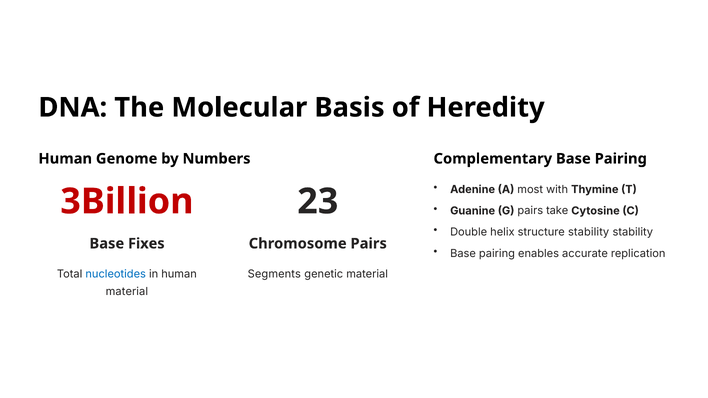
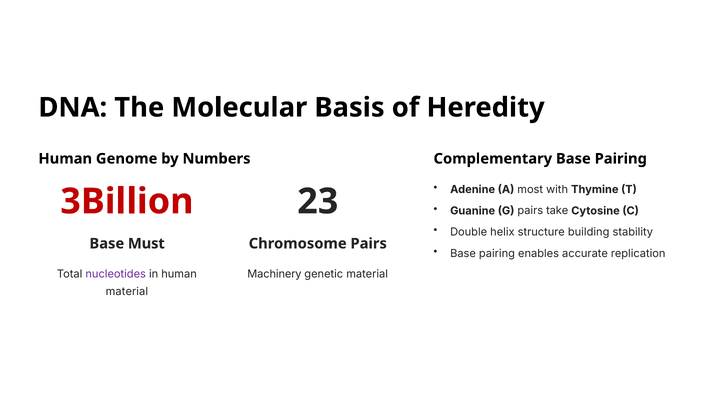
structure stability: stability -> building (589, 232)
Fixes: Fixes -> Must (146, 244)
nucleotides colour: blue -> purple (116, 274)
Segments: Segments -> Machinery (274, 274)
